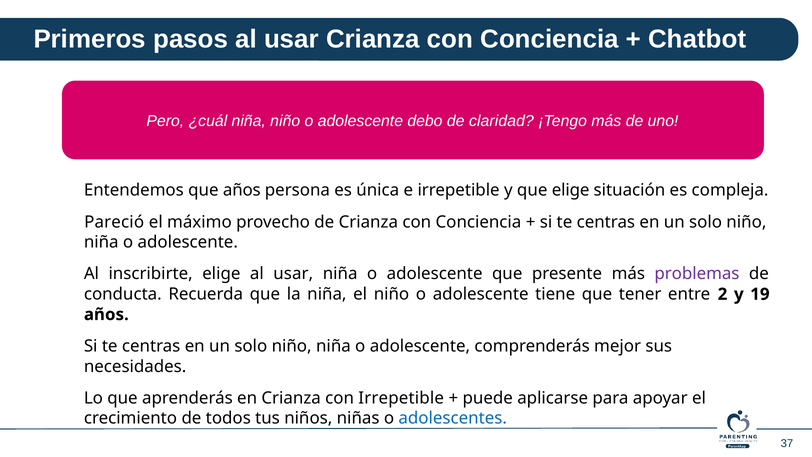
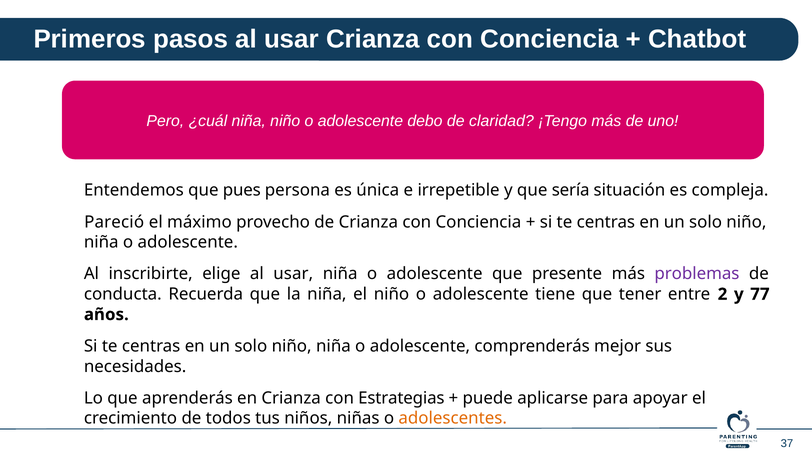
que años: años -> pues (242, 190)
que elige: elige -> sería (571, 190)
19: 19 -> 77 (760, 294)
con Irrepetible: Irrepetible -> Estrategias (401, 398)
adolescentes colour: blue -> orange (453, 418)
